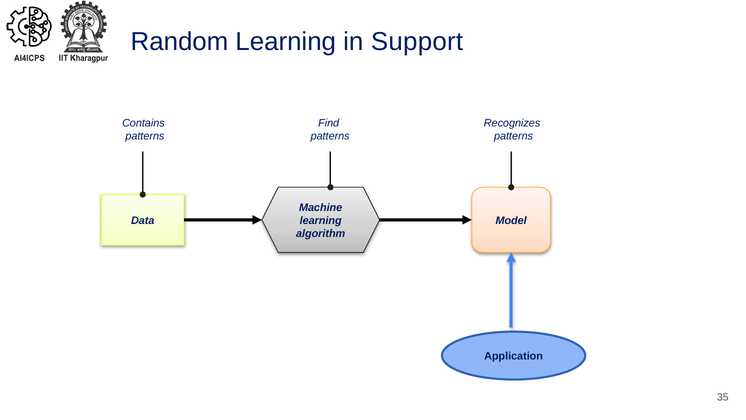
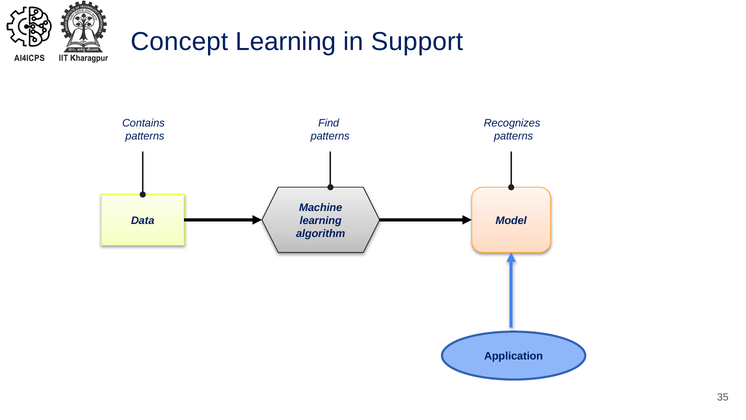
Random: Random -> Concept (179, 42)
